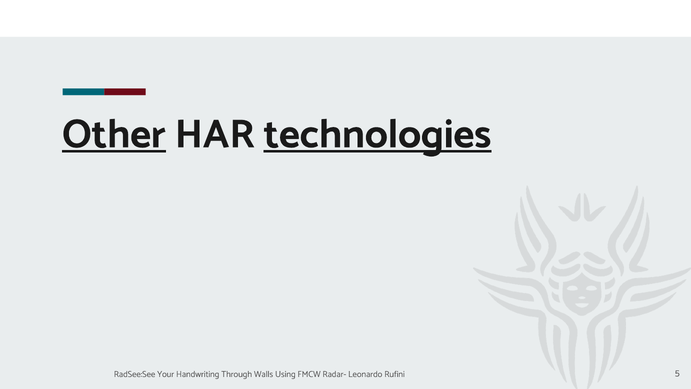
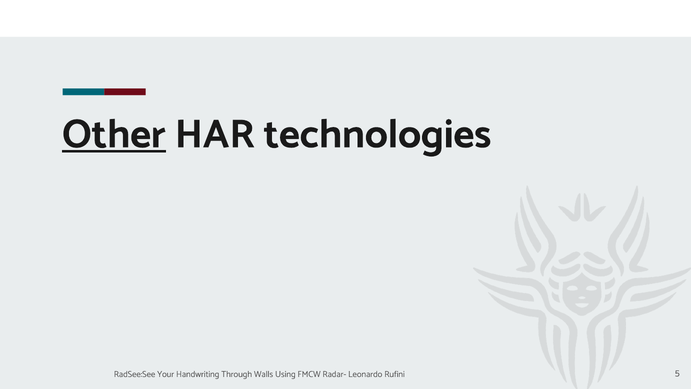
technologies underline: present -> none (378, 134)
